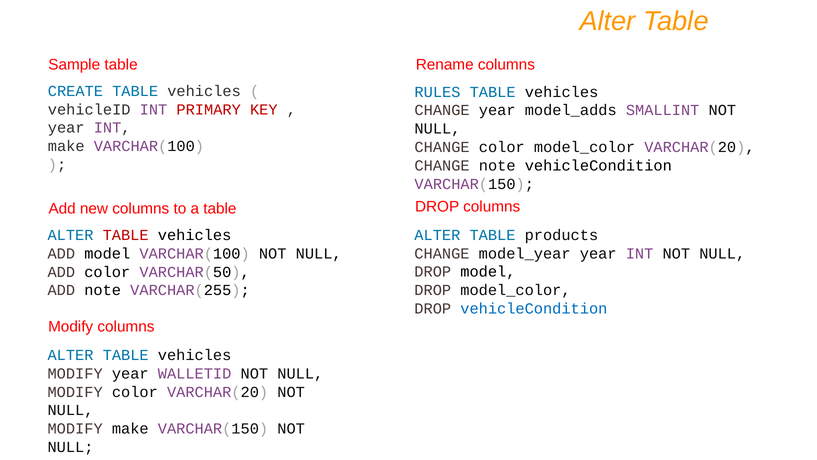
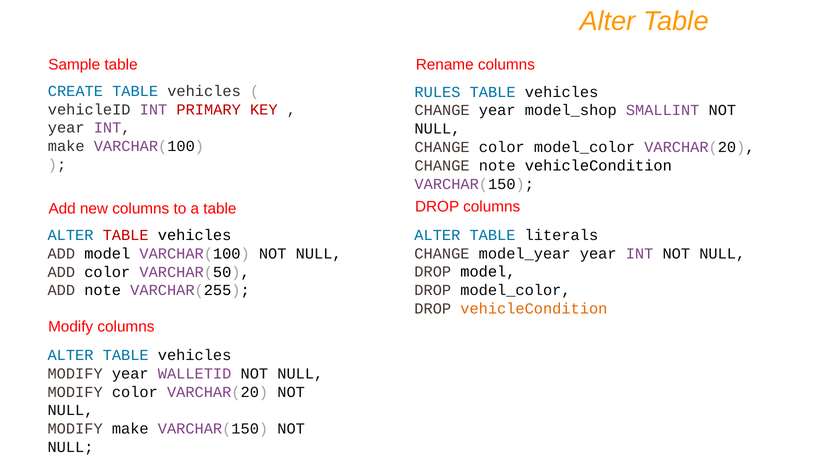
model_adds: model_adds -> model_shop (571, 110)
products: products -> literals (561, 235)
vehicleCondition colour: blue -> orange (534, 308)
